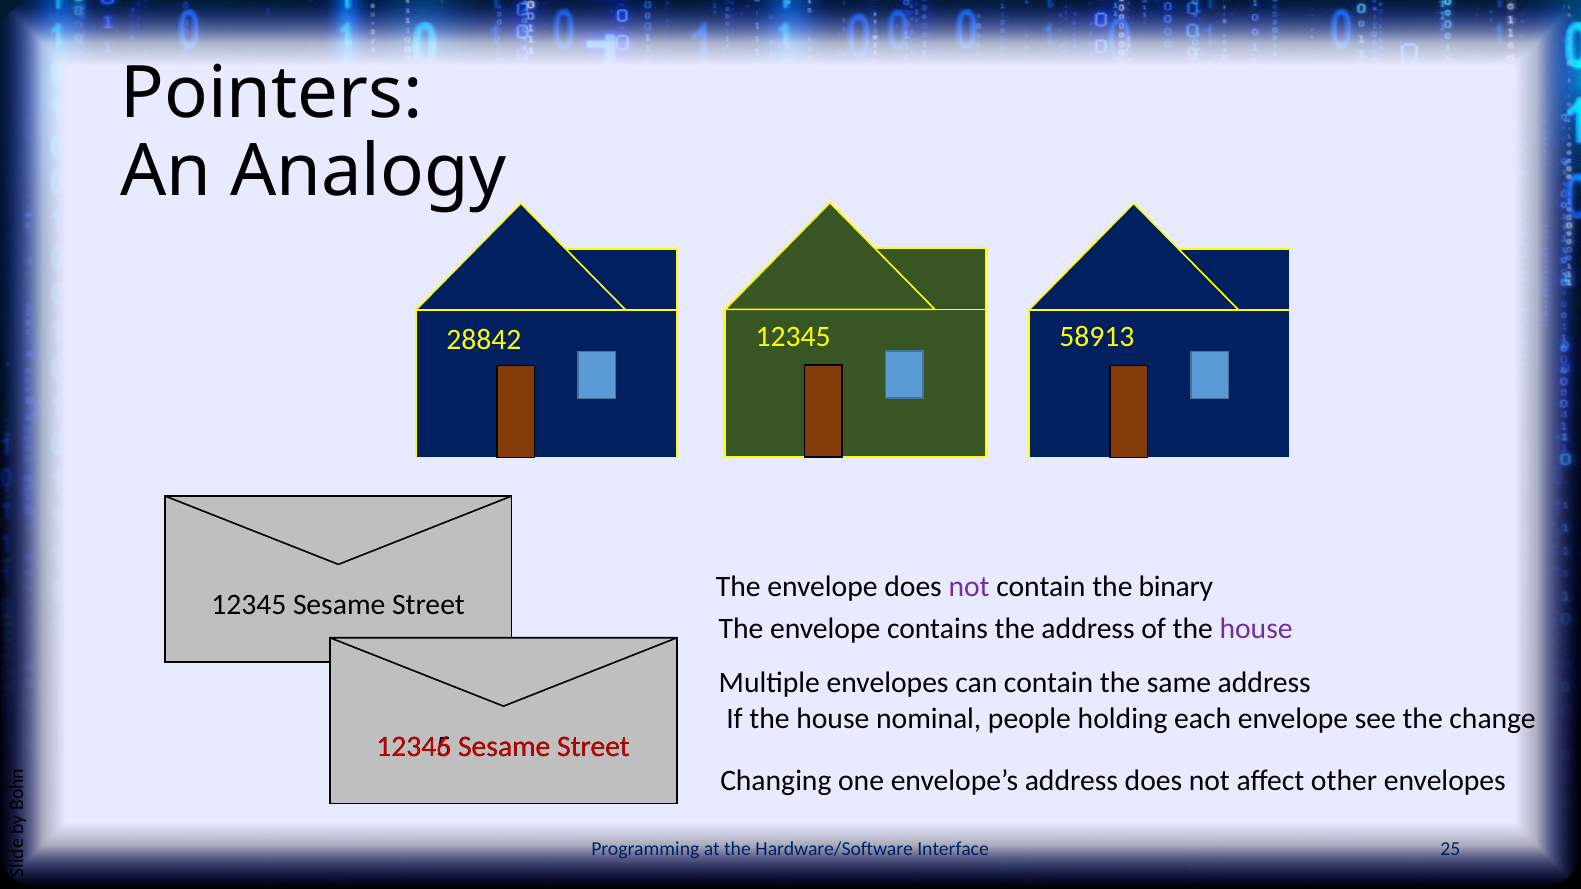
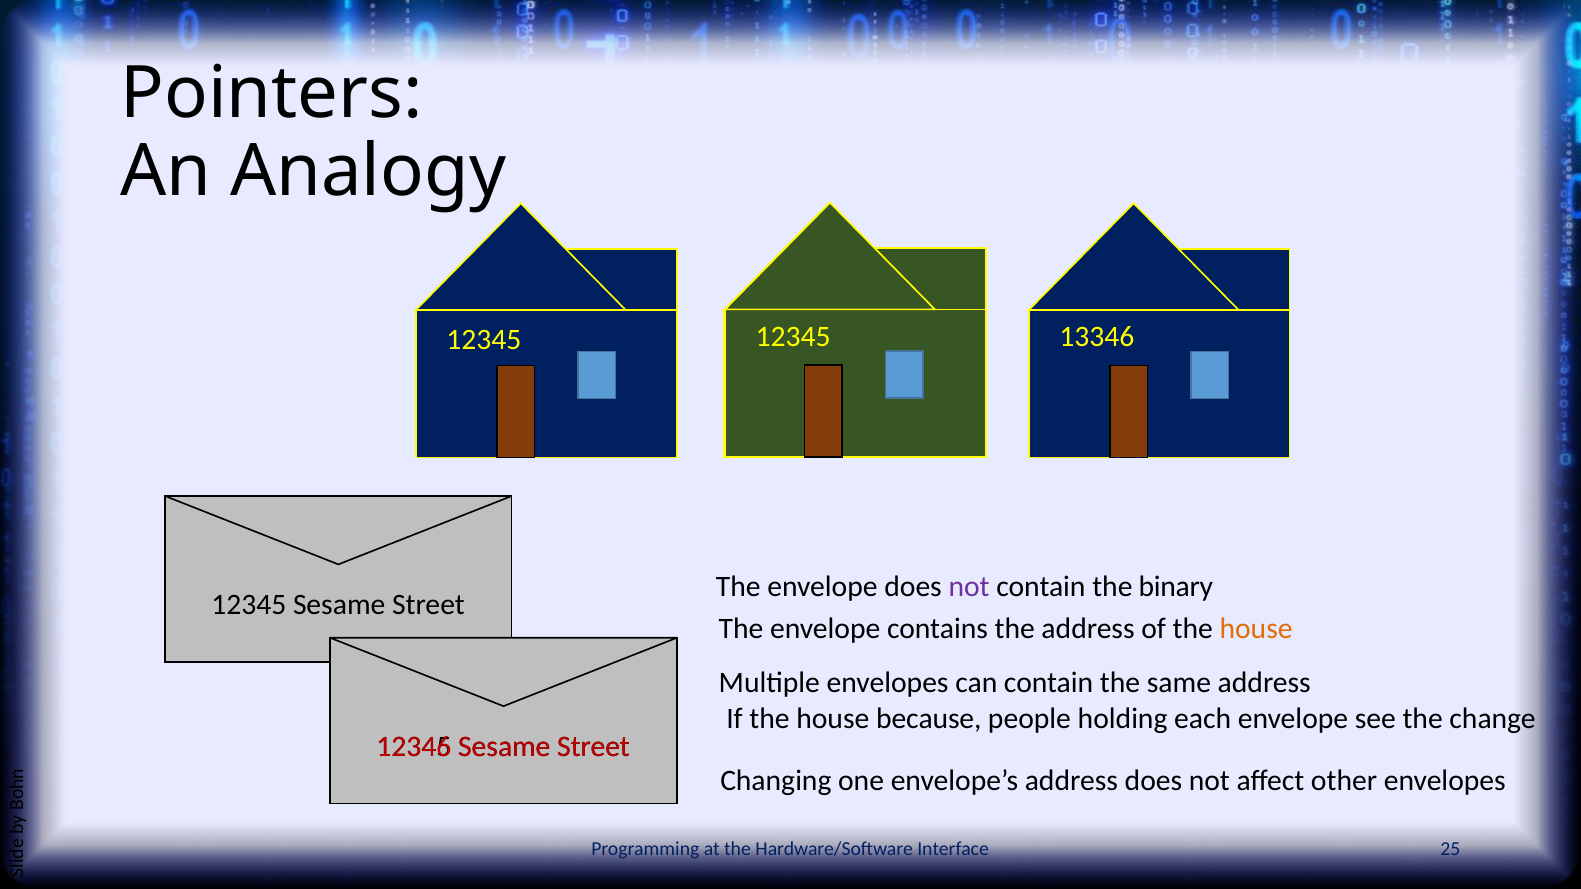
28842: 28842 -> 12345 (484, 339)
58913: 58913 -> 13346 (1097, 336)
house colour: purple -> orange (1256, 629)
nominal: nominal -> because (929, 719)
